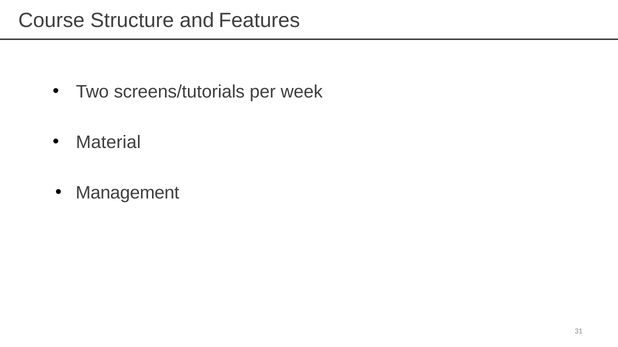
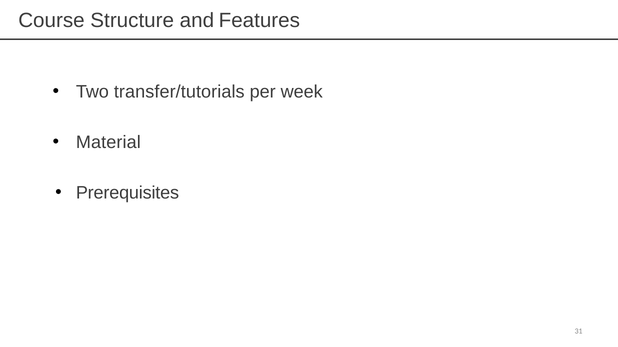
screens/tutorials: screens/tutorials -> transfer/tutorials (179, 92)
Management: Management -> Prerequisites (127, 193)
